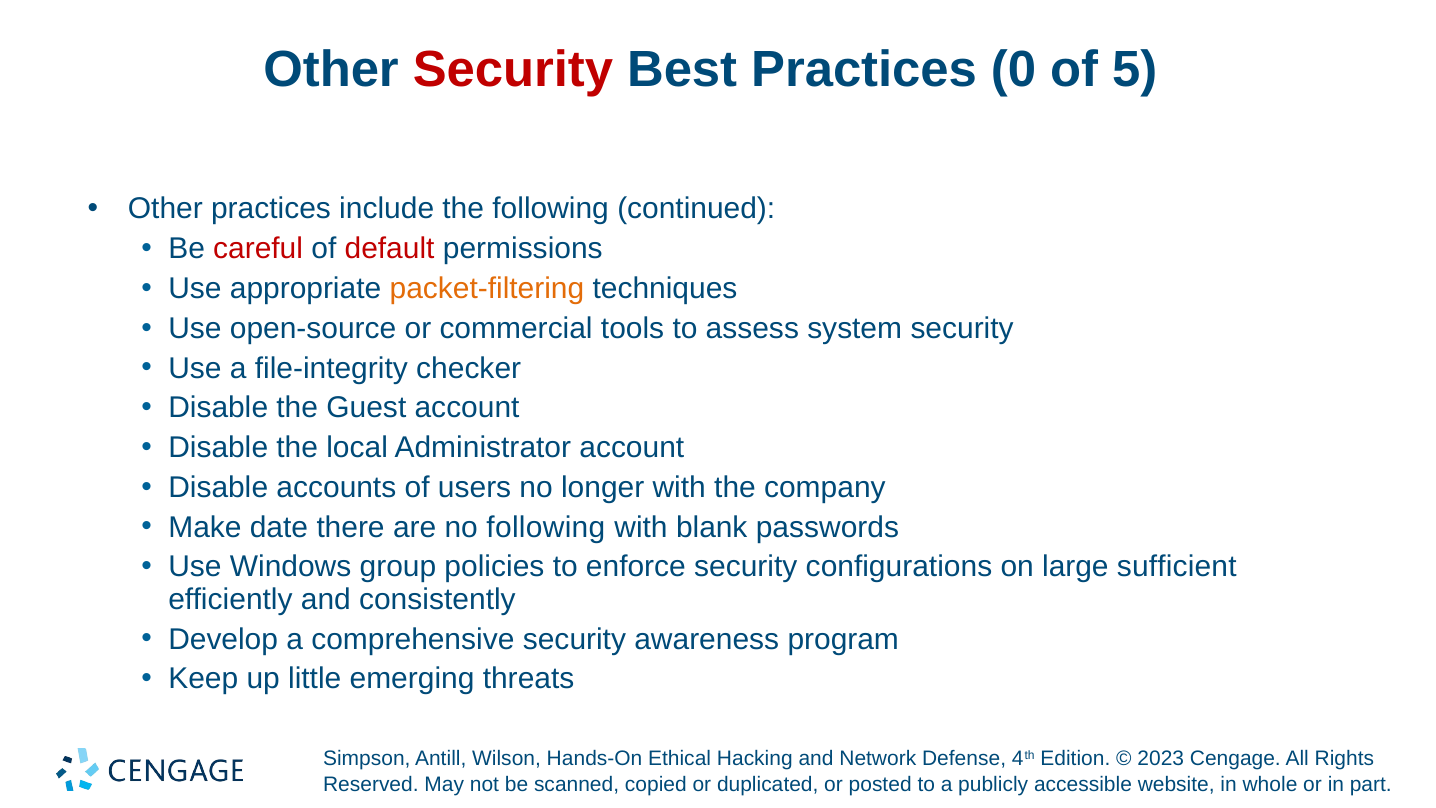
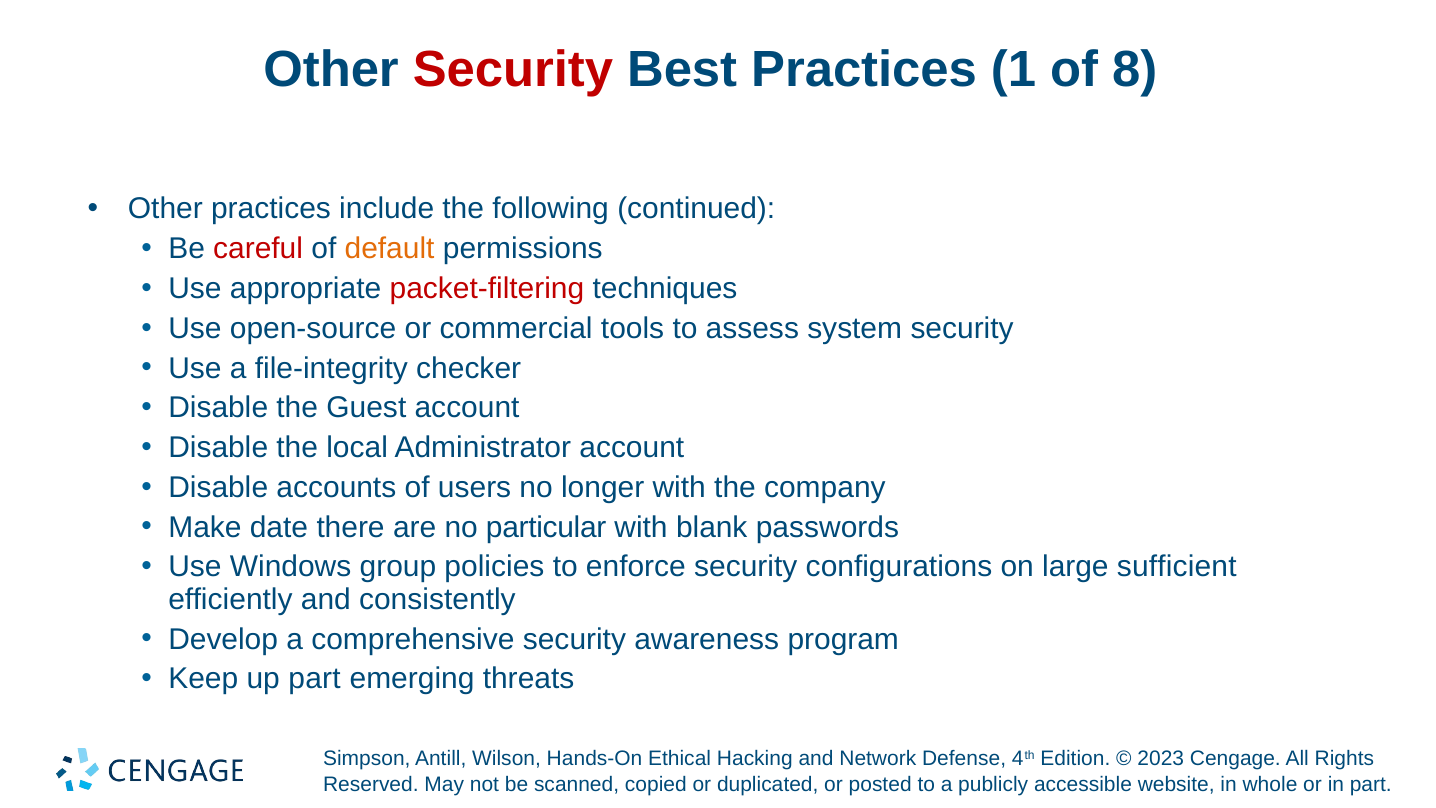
0: 0 -> 1 (1014, 70)
5: 5 -> 8 (1135, 70)
default colour: red -> orange (390, 249)
packet-filtering colour: orange -> red (487, 288)
no following: following -> particular (546, 527)
up little: little -> part (315, 679)
